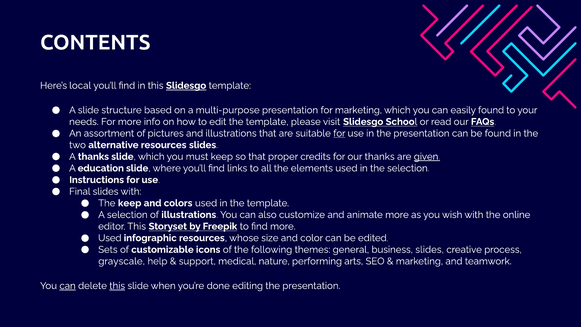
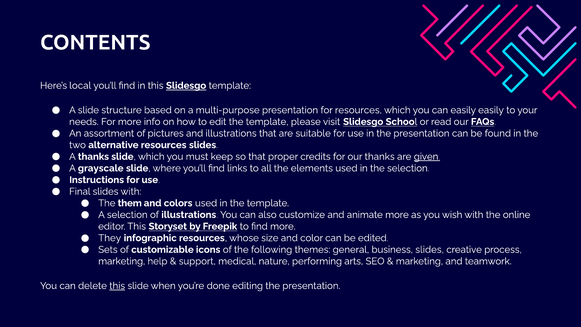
for marketing: marketing -> resources (358, 110)
easily found: found -> easily (491, 110)
for underline: present -> none (339, 133)
education: education -> grayscale (101, 168)
The keep: keep -> them (130, 203)
Used: Used -> They (110, 238)
grayscale: grayscale -> marketing (122, 261)
can underline: present -> none (68, 286)
